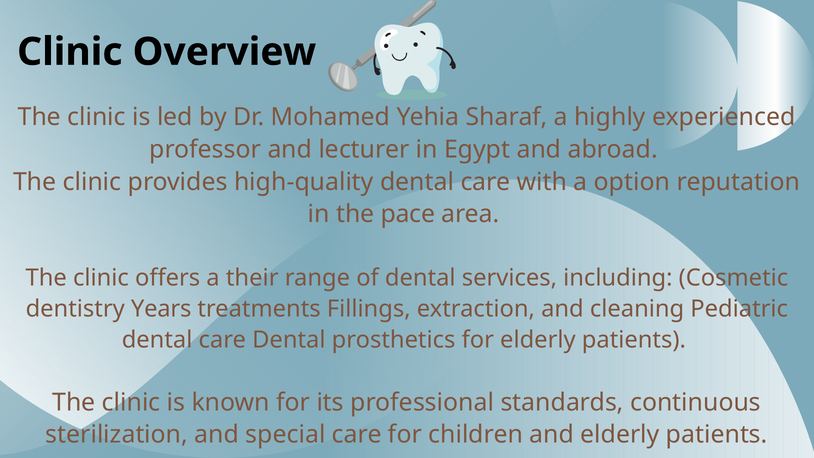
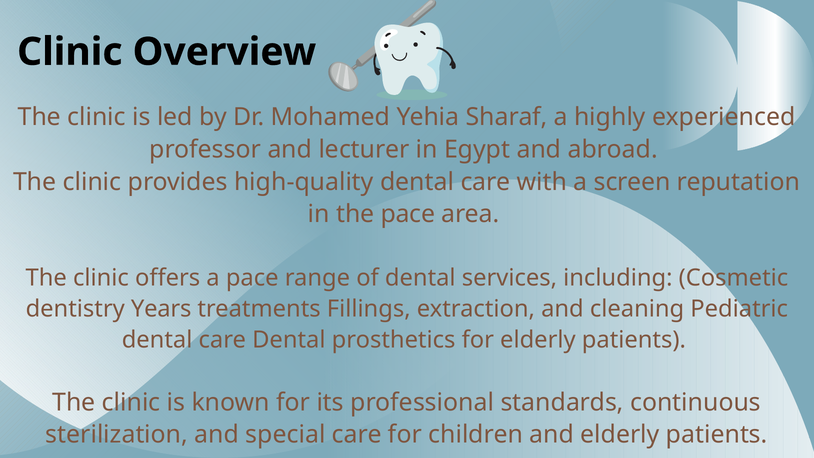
option: option -> screen (632, 182)
a their: their -> pace (252, 278)
